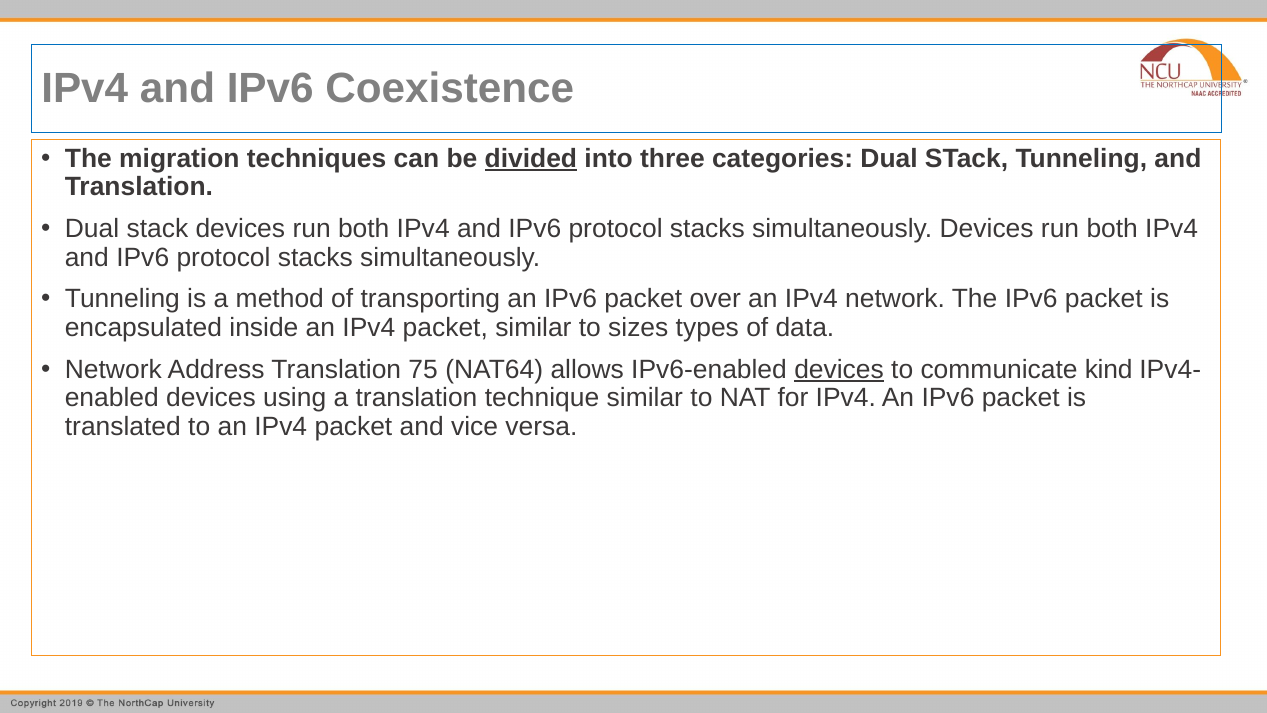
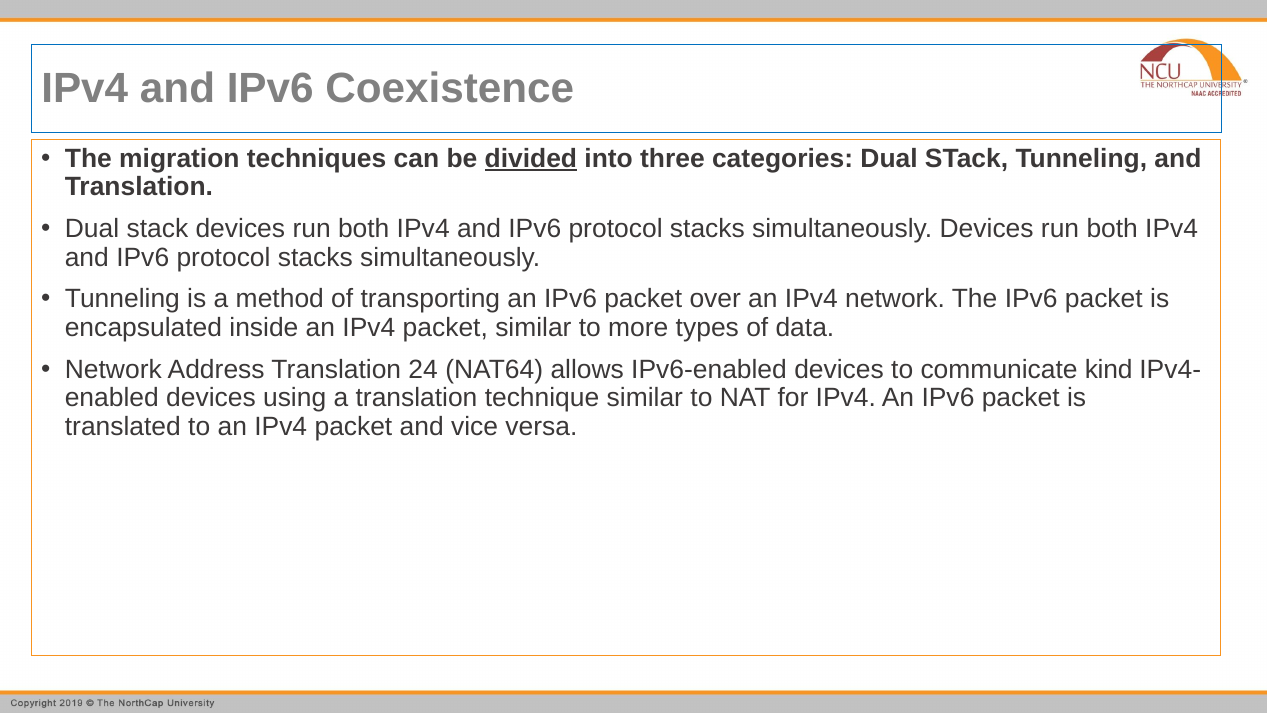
sizes: sizes -> more (638, 327)
75: 75 -> 24 (423, 369)
devices underline: present -> none (839, 369)
